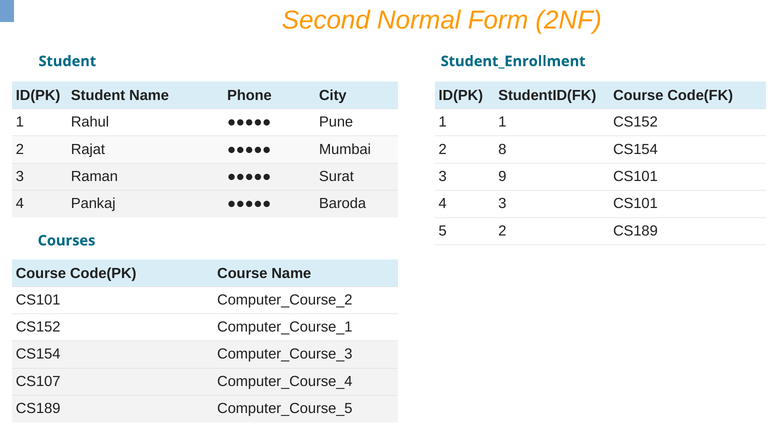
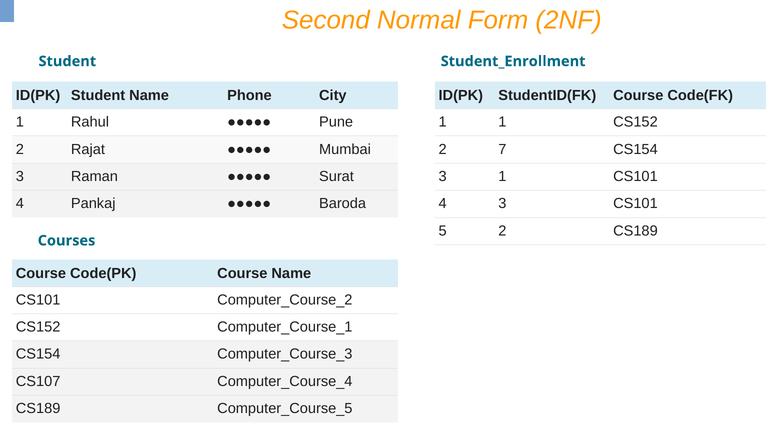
8: 8 -> 7 (502, 149)
3 9: 9 -> 1 (502, 177)
